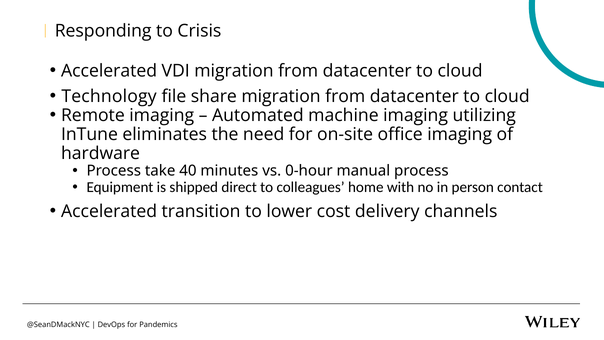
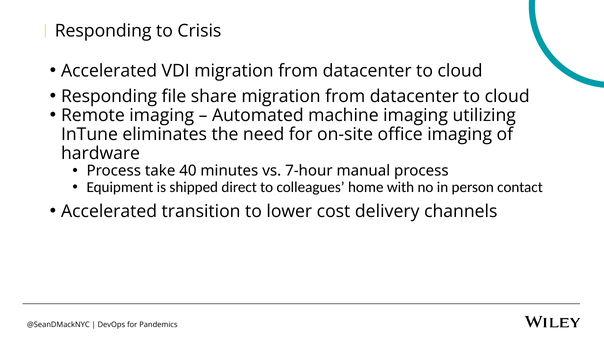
Technology: Technology -> Responding (109, 96)
0-hour: 0-hour -> 7-hour (309, 171)
